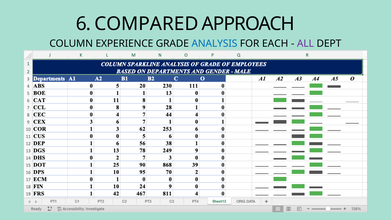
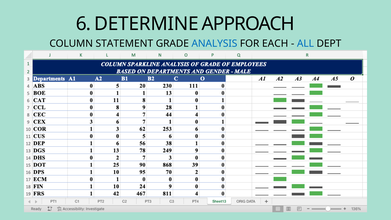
COMPARED: COMPARED -> DETERMINE (146, 24)
EXPERIENCE: EXPERIENCE -> STATEMENT (124, 44)
ALL colour: purple -> blue (305, 44)
